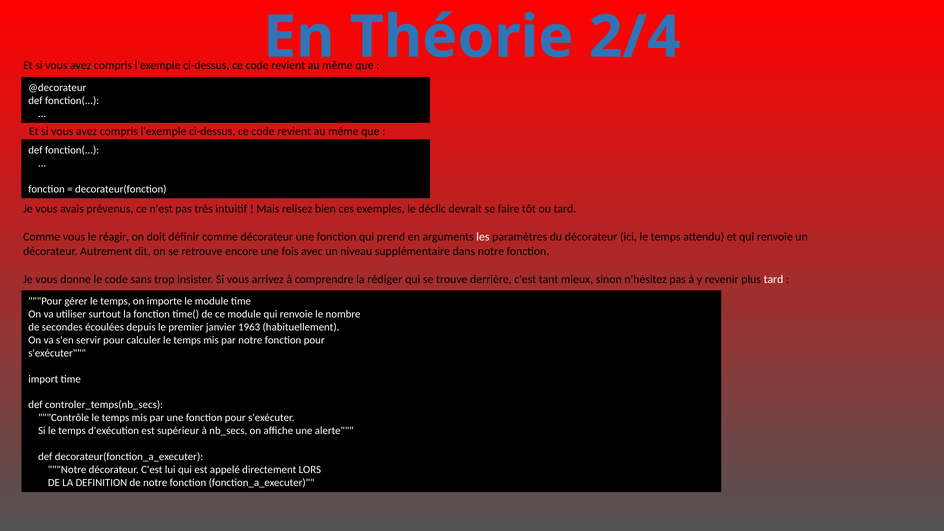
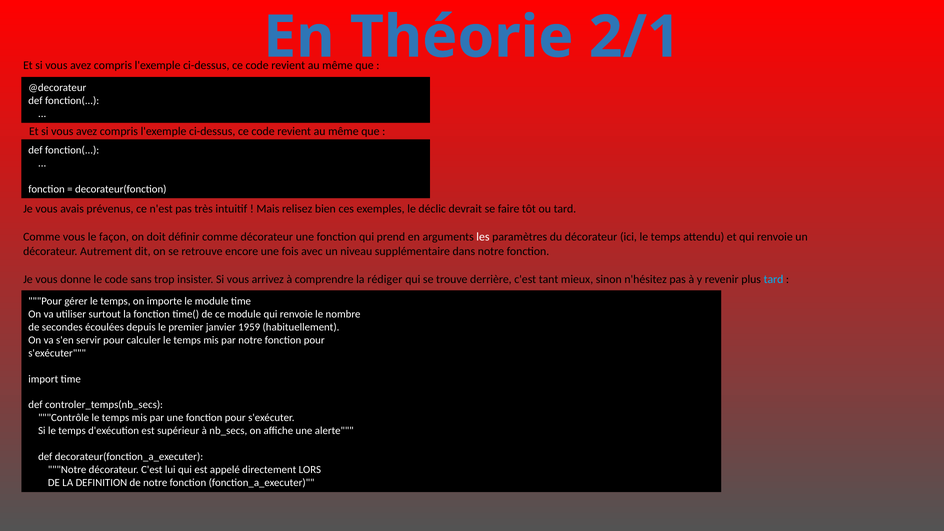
2/4: 2/4 -> 2/1 (635, 37)
réagir: réagir -> façon (114, 237)
tard colour: white -> light blue (773, 280)
1963: 1963 -> 1959 (249, 327)
